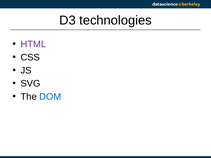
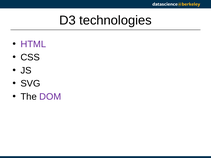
DOM colour: blue -> purple (50, 97)
